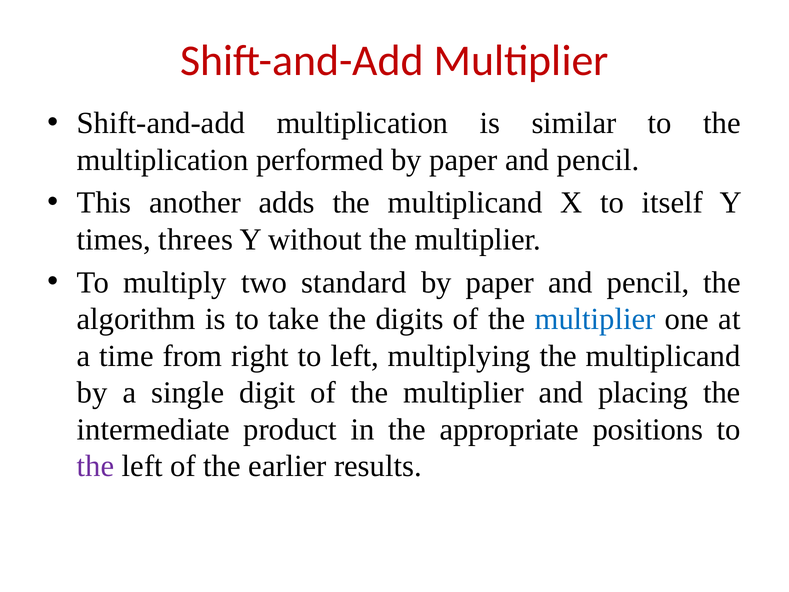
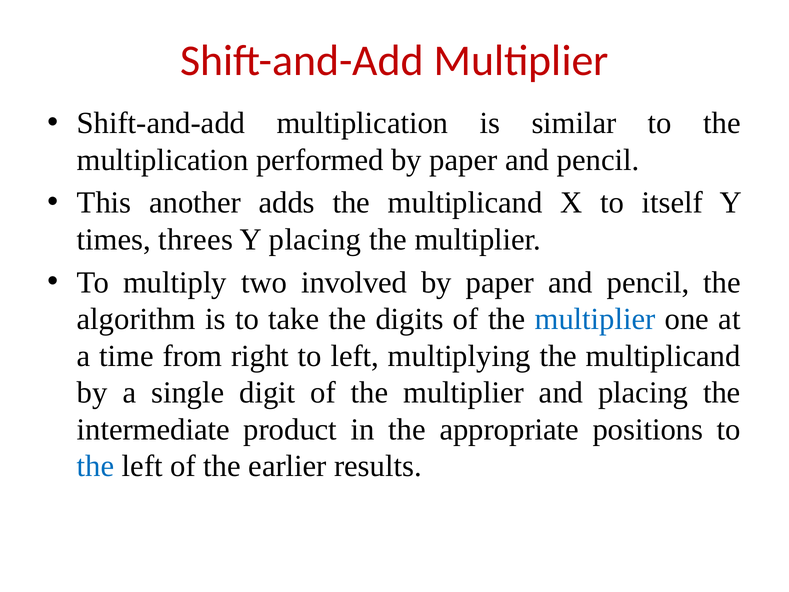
Y without: without -> placing (315, 239)
standard: standard -> involved (354, 282)
the colour: purple -> blue (96, 466)
